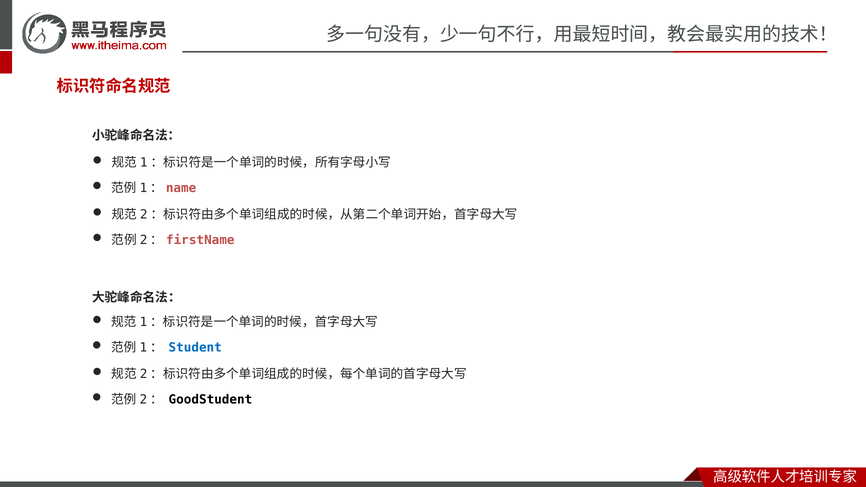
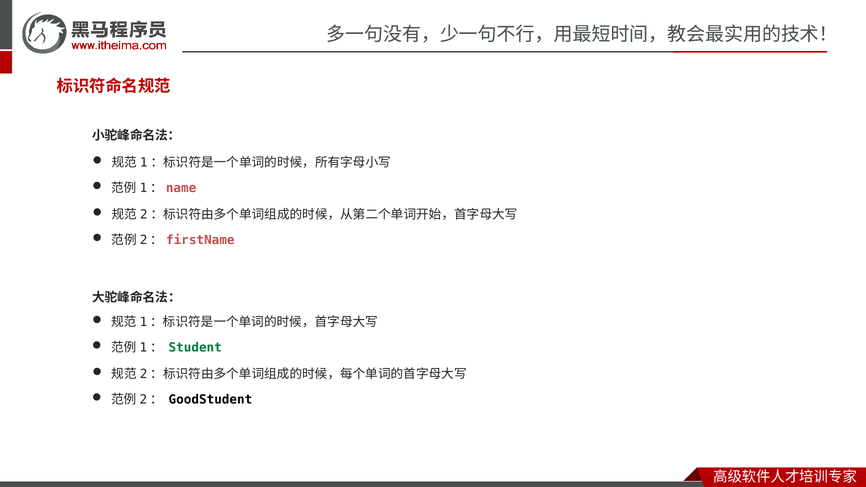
Student colour: blue -> green (195, 348)
